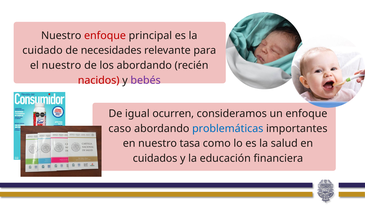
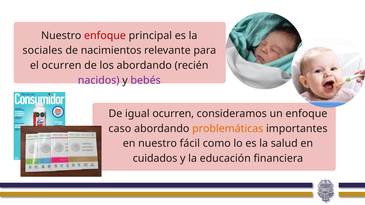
cuidado: cuidado -> sociales (42, 51)
necesidades: necesidades -> nacimientos (111, 51)
el nuestro: nuestro -> ocurren (61, 65)
nacidos colour: red -> purple (99, 80)
problemáticas colour: blue -> orange (228, 129)
tasa: tasa -> fácil (190, 144)
